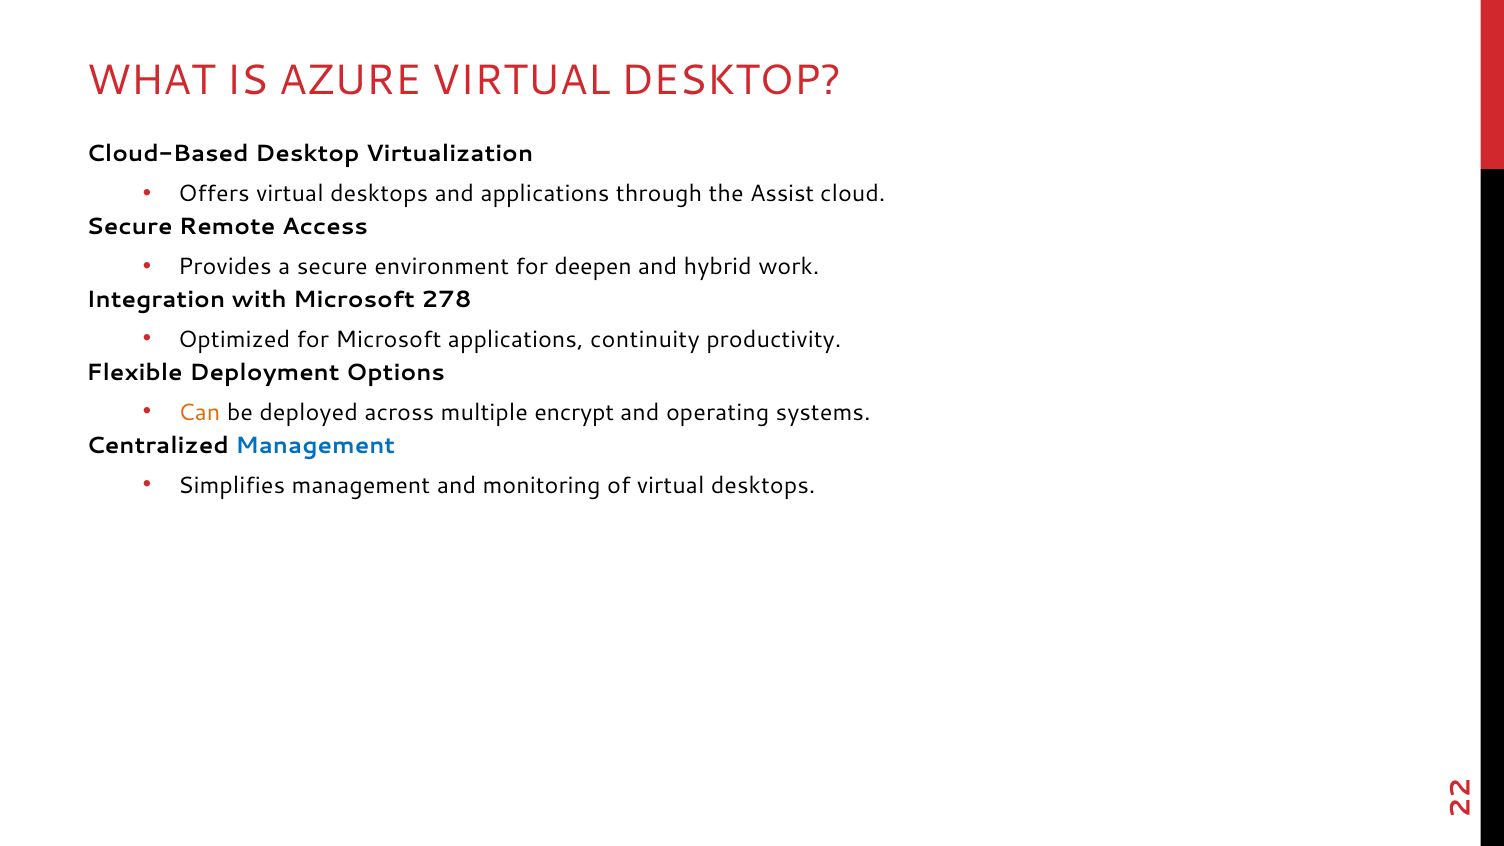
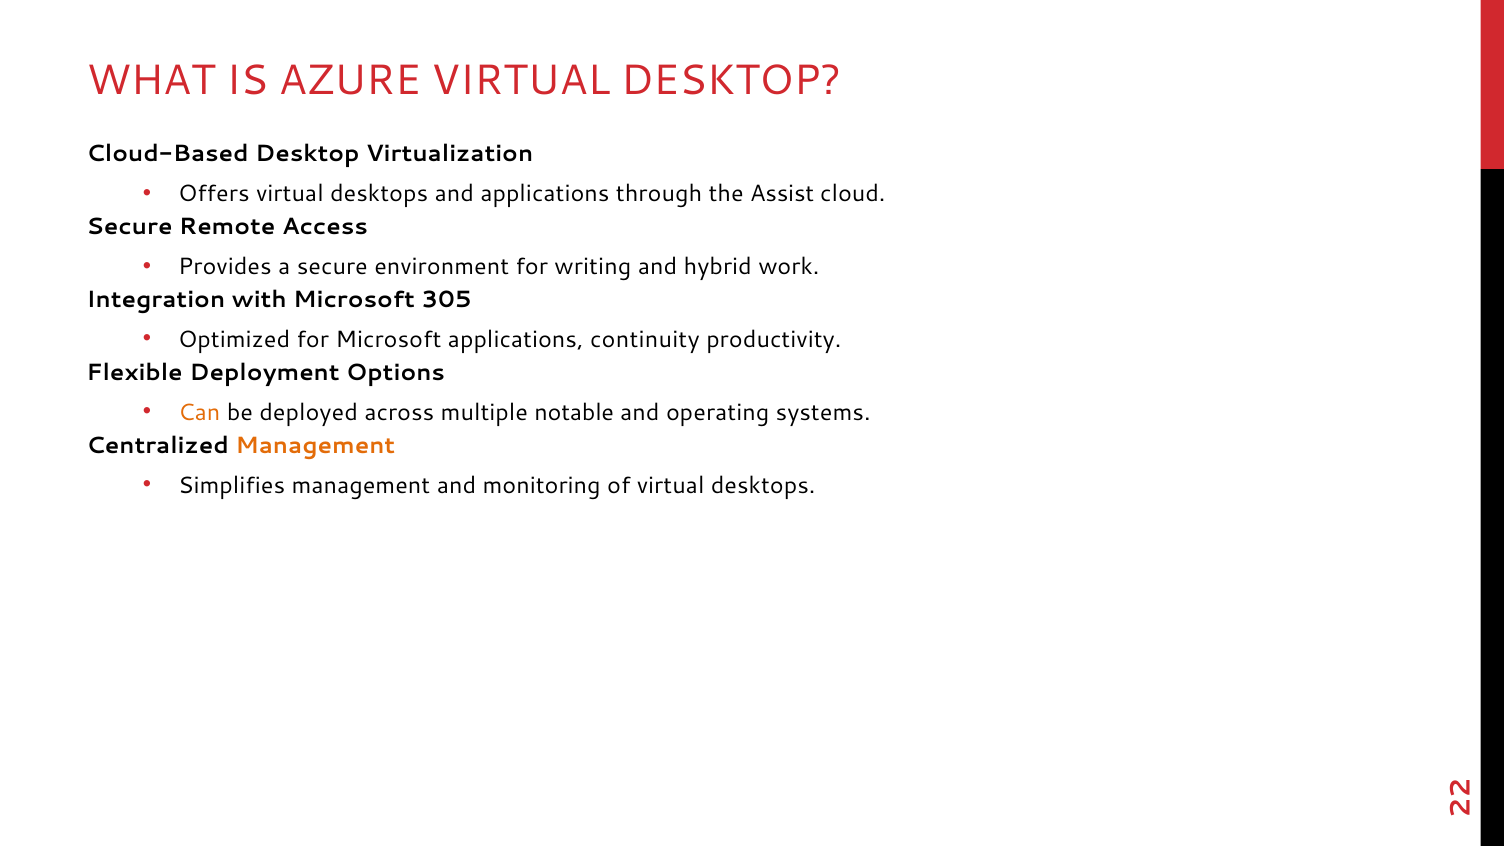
deepen: deepen -> writing (593, 267)
278: 278 -> 305 (446, 300)
encrypt: encrypt -> notable (574, 412)
Management colour: blue -> orange (315, 445)
